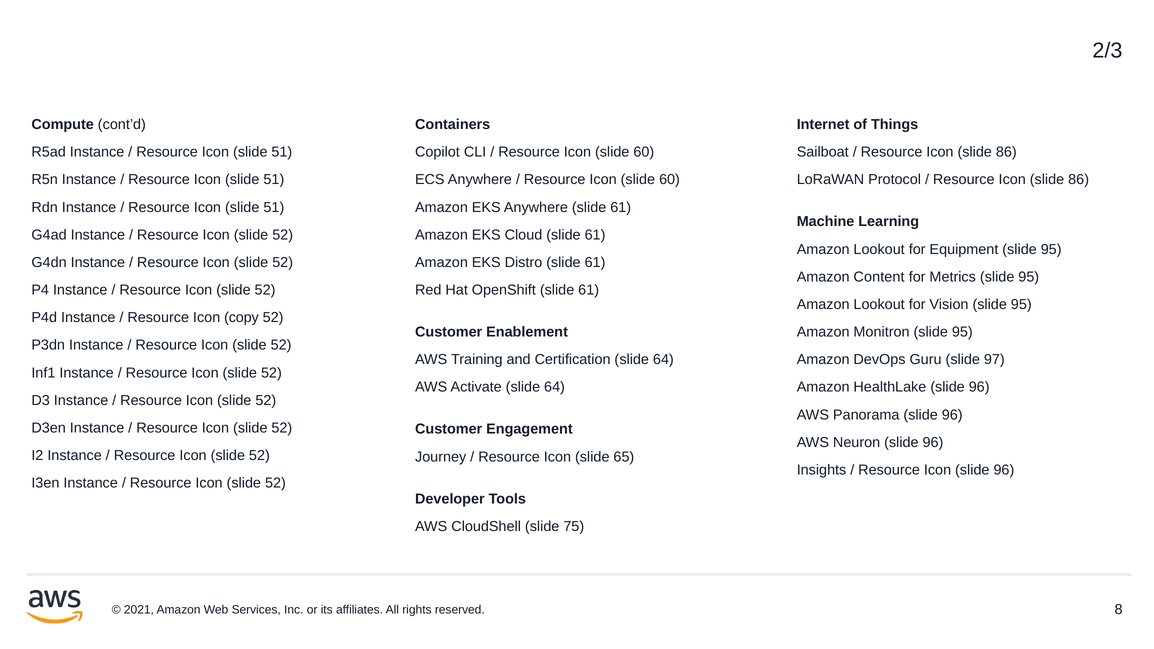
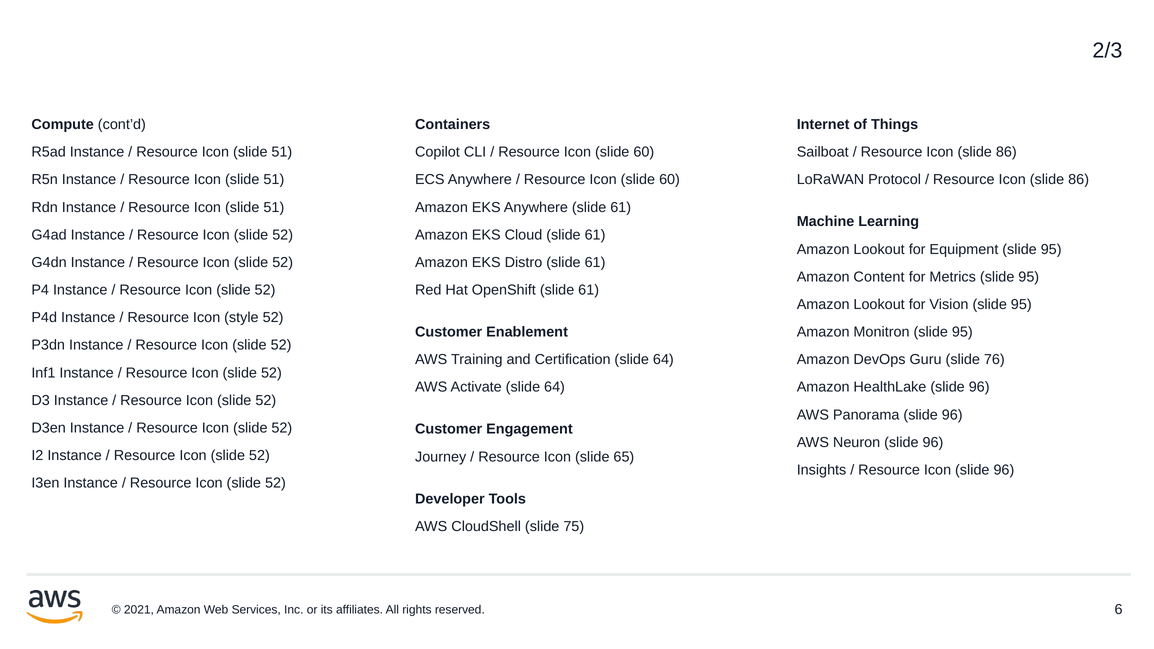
copy: copy -> style (241, 318)
97: 97 -> 76 (994, 360)
8: 8 -> 6 (1119, 610)
